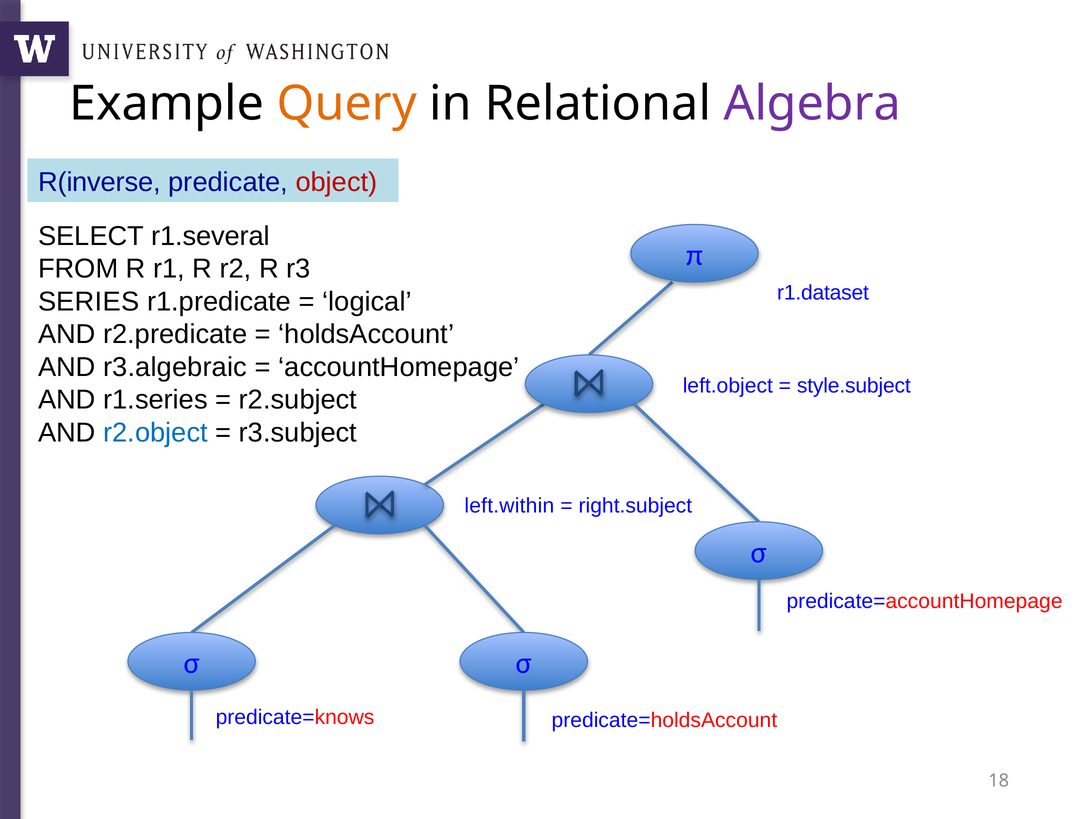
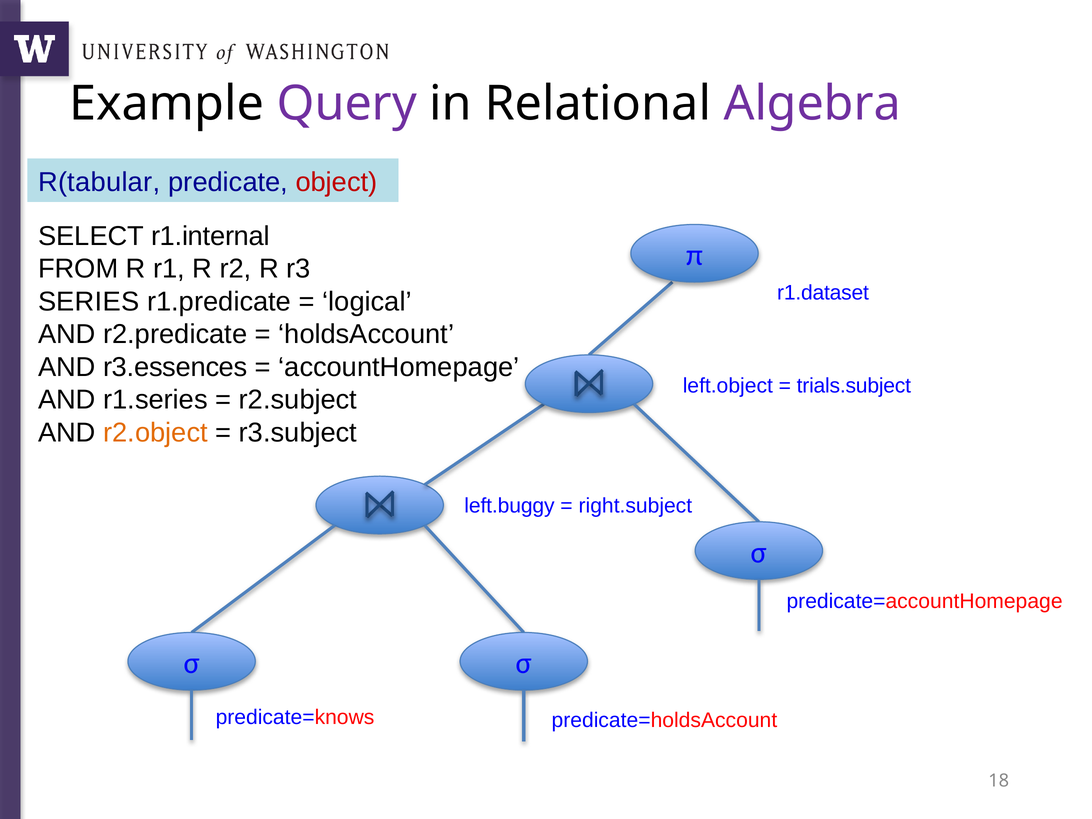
Query colour: orange -> purple (347, 104)
R(inverse: R(inverse -> R(tabular (99, 182)
r1.several: r1.several -> r1.internal (210, 236)
r3.algebraic: r3.algebraic -> r3.essences (175, 367)
style.subject: style.subject -> trials.subject (854, 386)
r2.object colour: blue -> orange (155, 433)
left.within: left.within -> left.buggy (509, 506)
